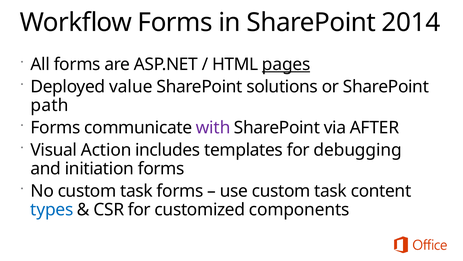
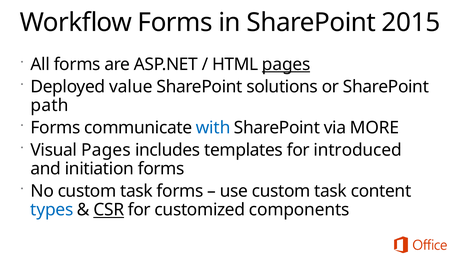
2014: 2014 -> 2015 (411, 23)
with colour: purple -> blue (213, 128)
AFTER: AFTER -> MORE (374, 128)
Visual Action: Action -> Pages (106, 150)
debugging: debugging -> introduced (358, 150)
CSR underline: none -> present (109, 209)
